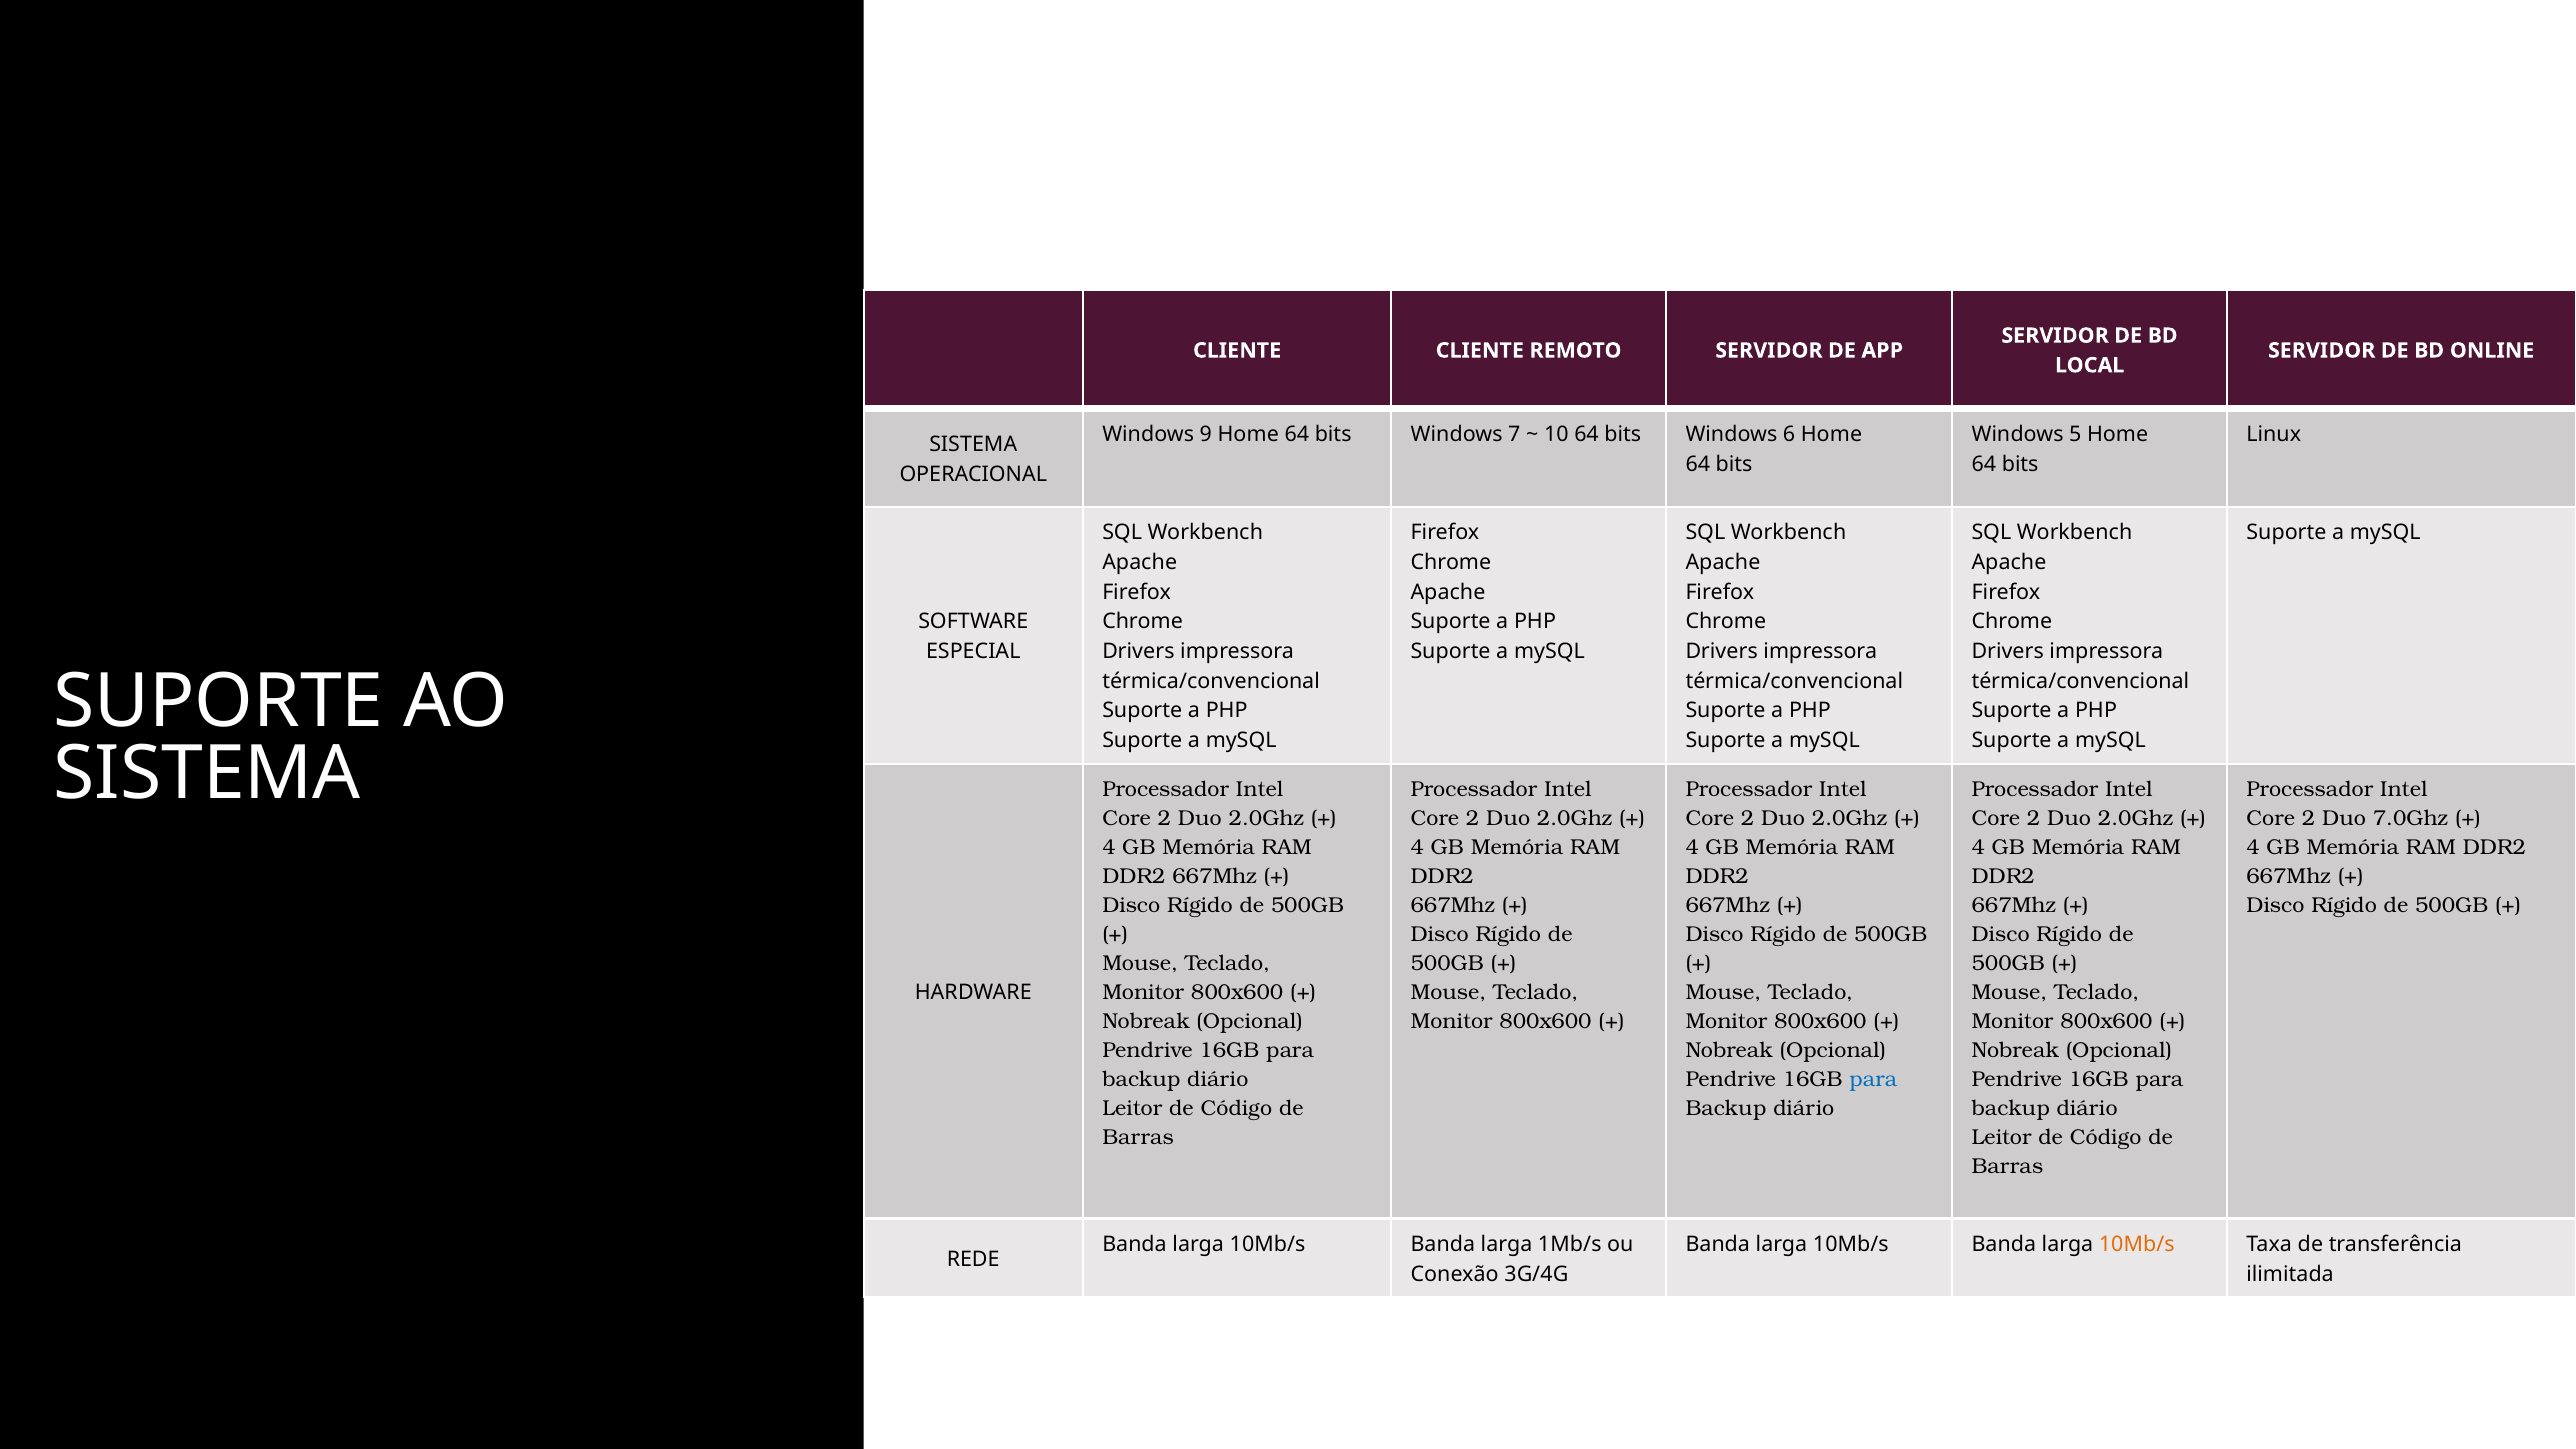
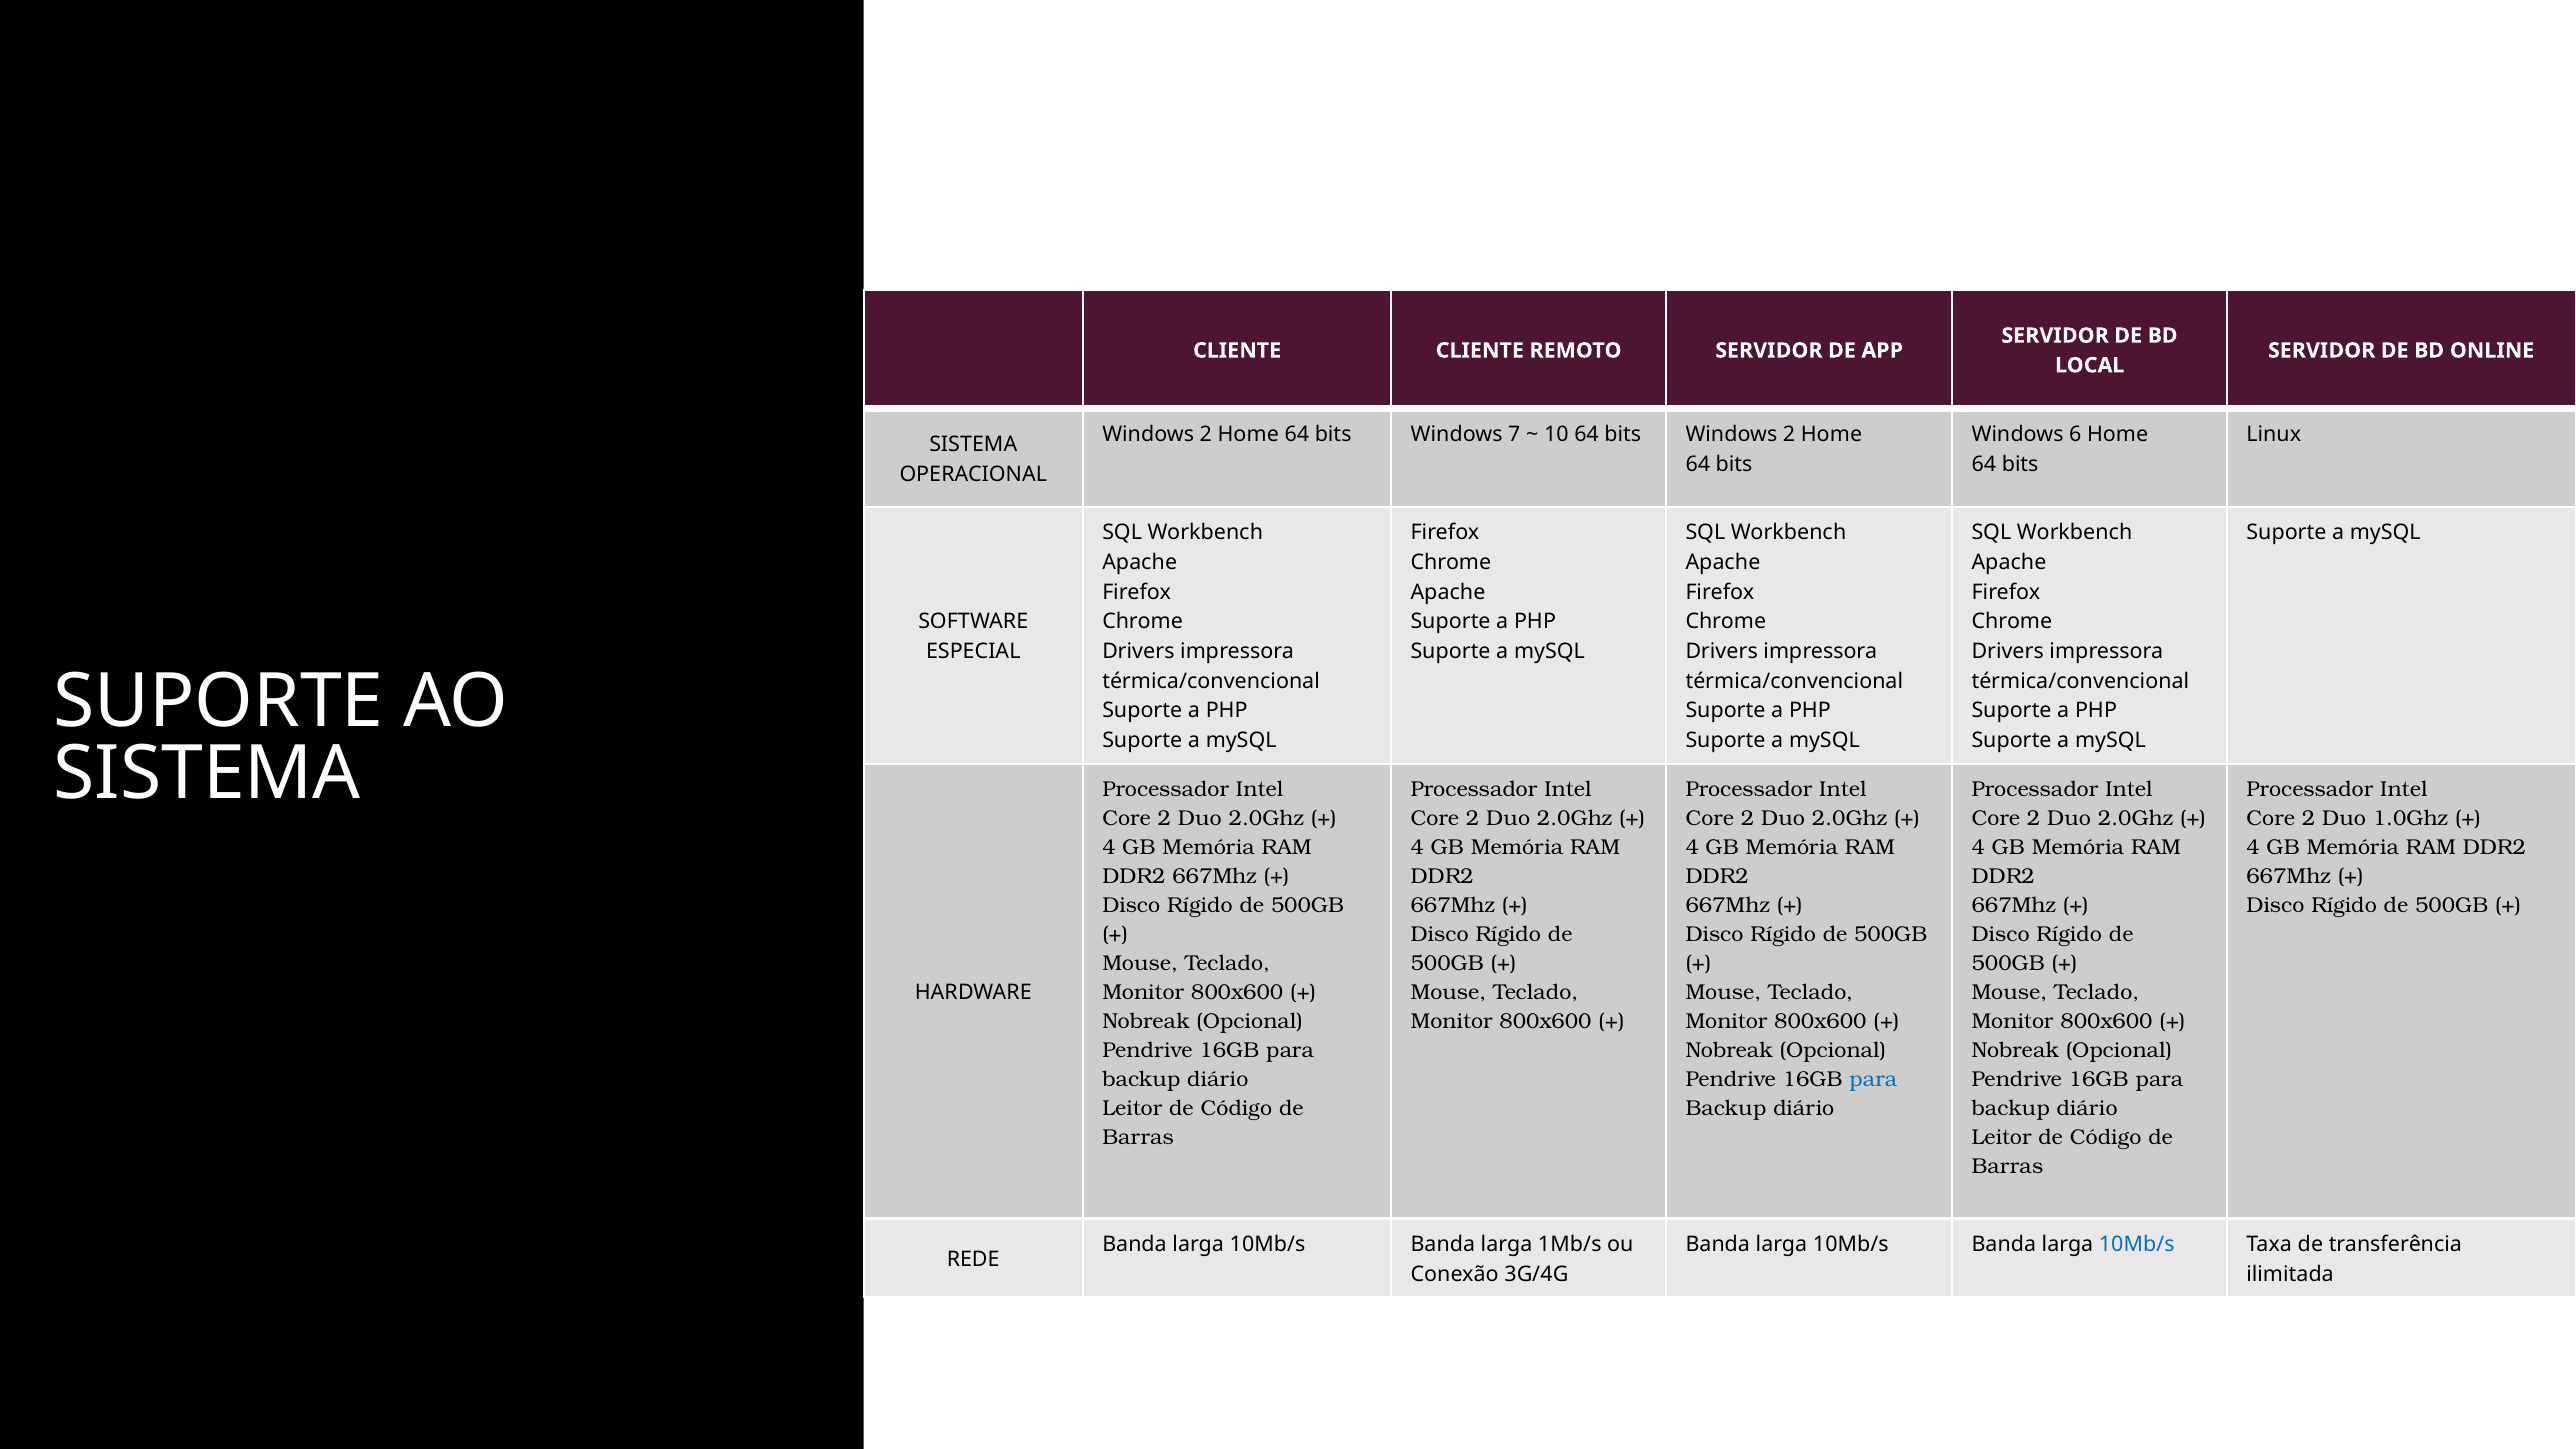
9: 9 -> 2 (1206, 434)
bits Windows 6: 6 -> 2 (1789, 434)
5: 5 -> 6 (2075, 434)
7.0Ghz: 7.0Ghz -> 1.0Ghz (2410, 819)
10Mb/s colour: orange -> blue (2137, 1244)
